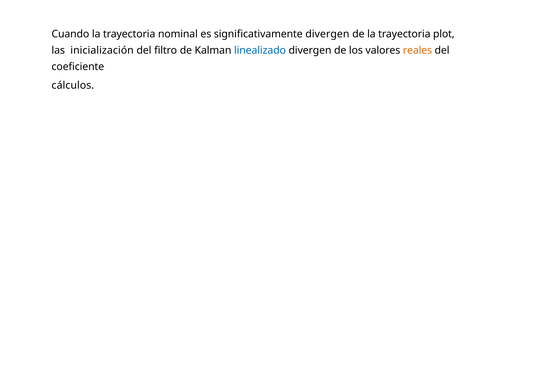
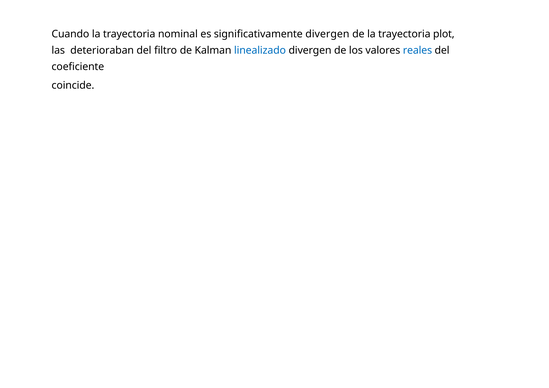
inicialización: inicialización -> deterioraban (102, 50)
reales colour: orange -> blue (417, 50)
cálculos: cálculos -> coincide (73, 86)
